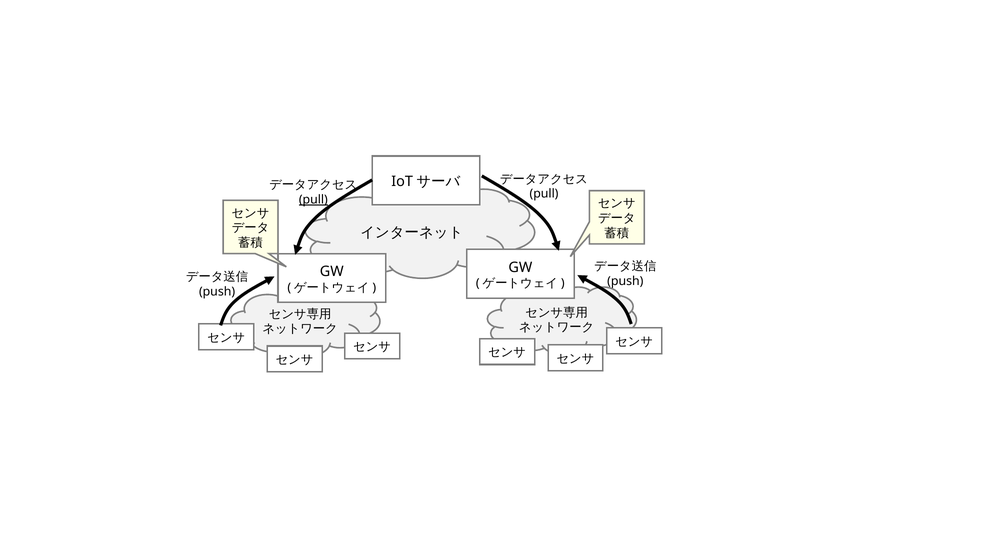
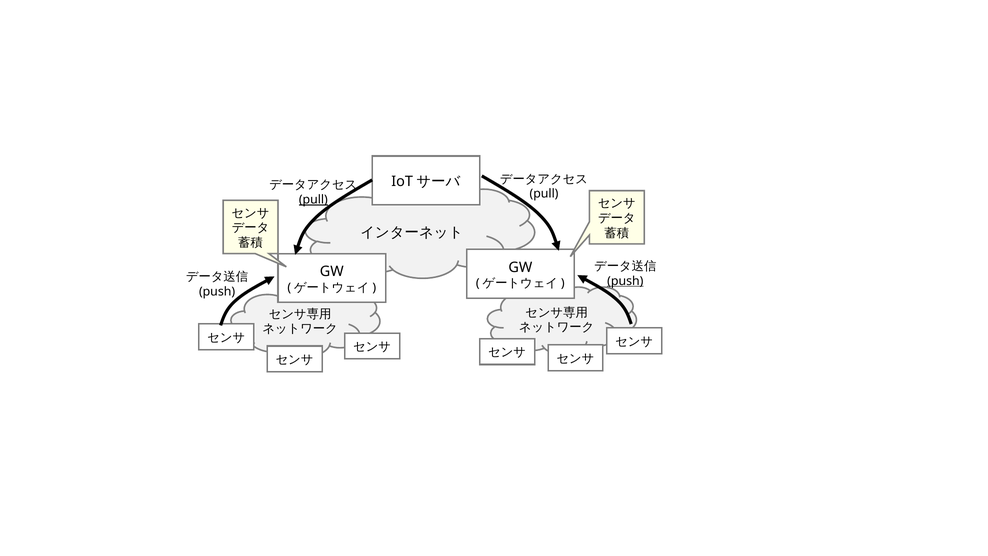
push underline: none -> present (625, 281)
